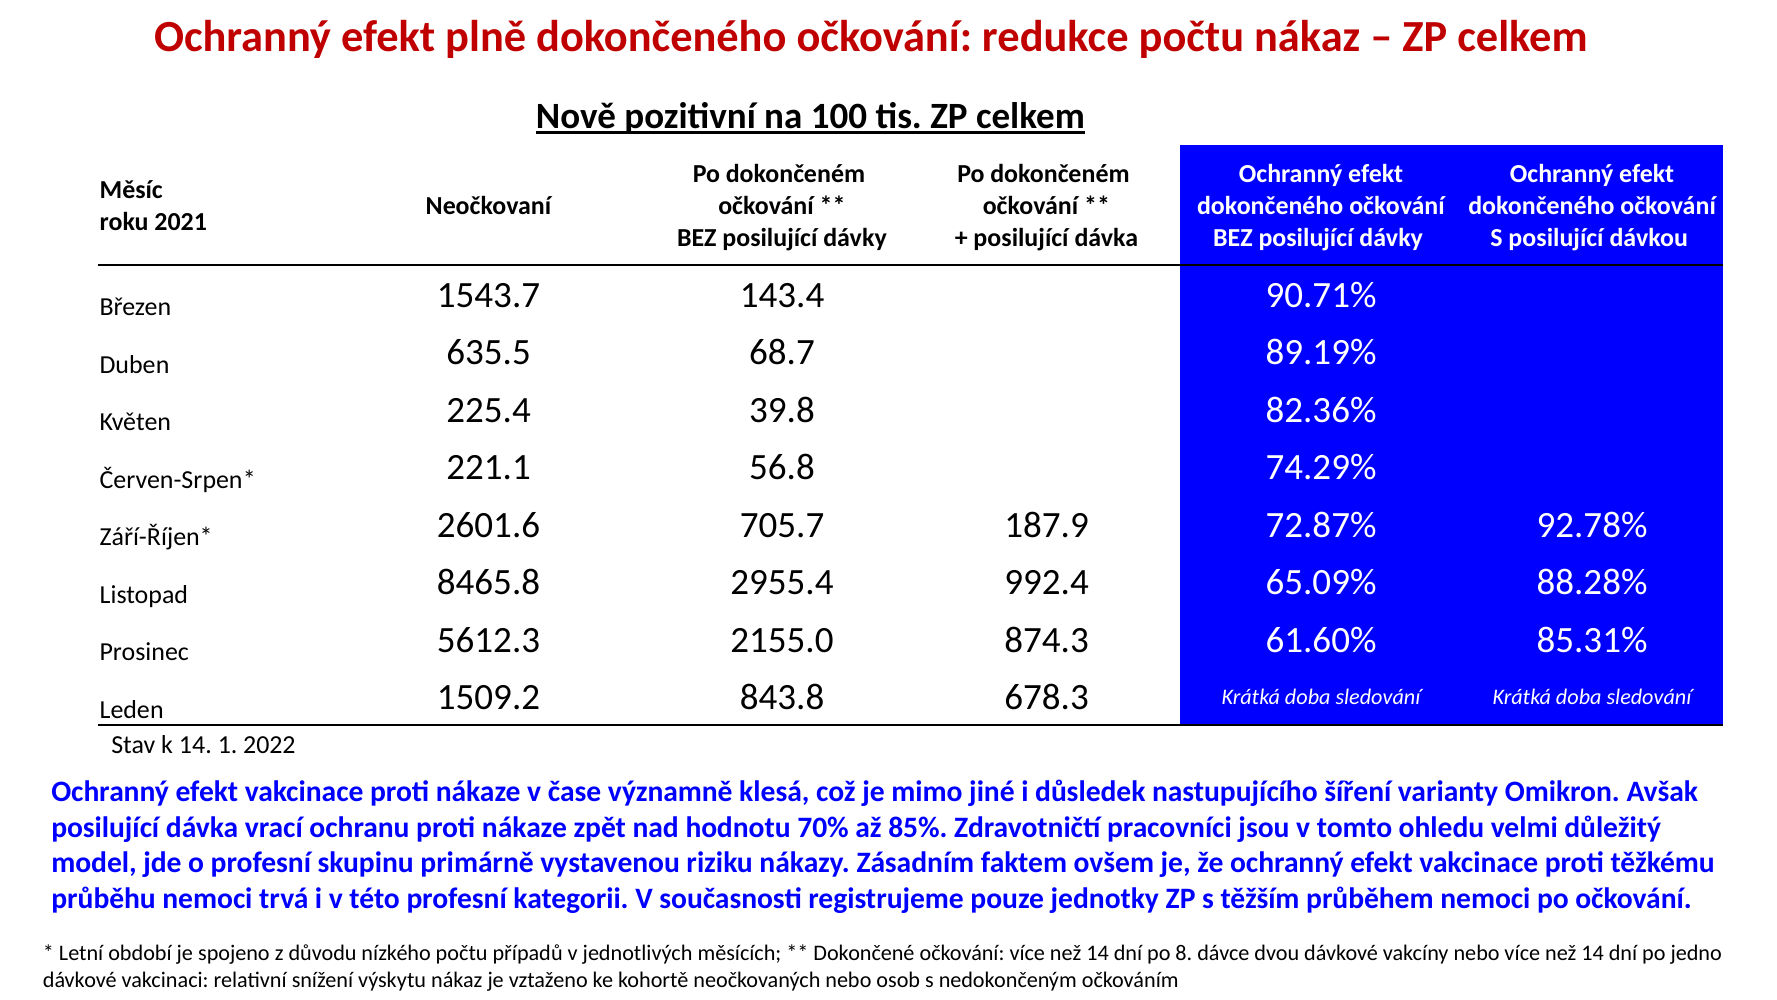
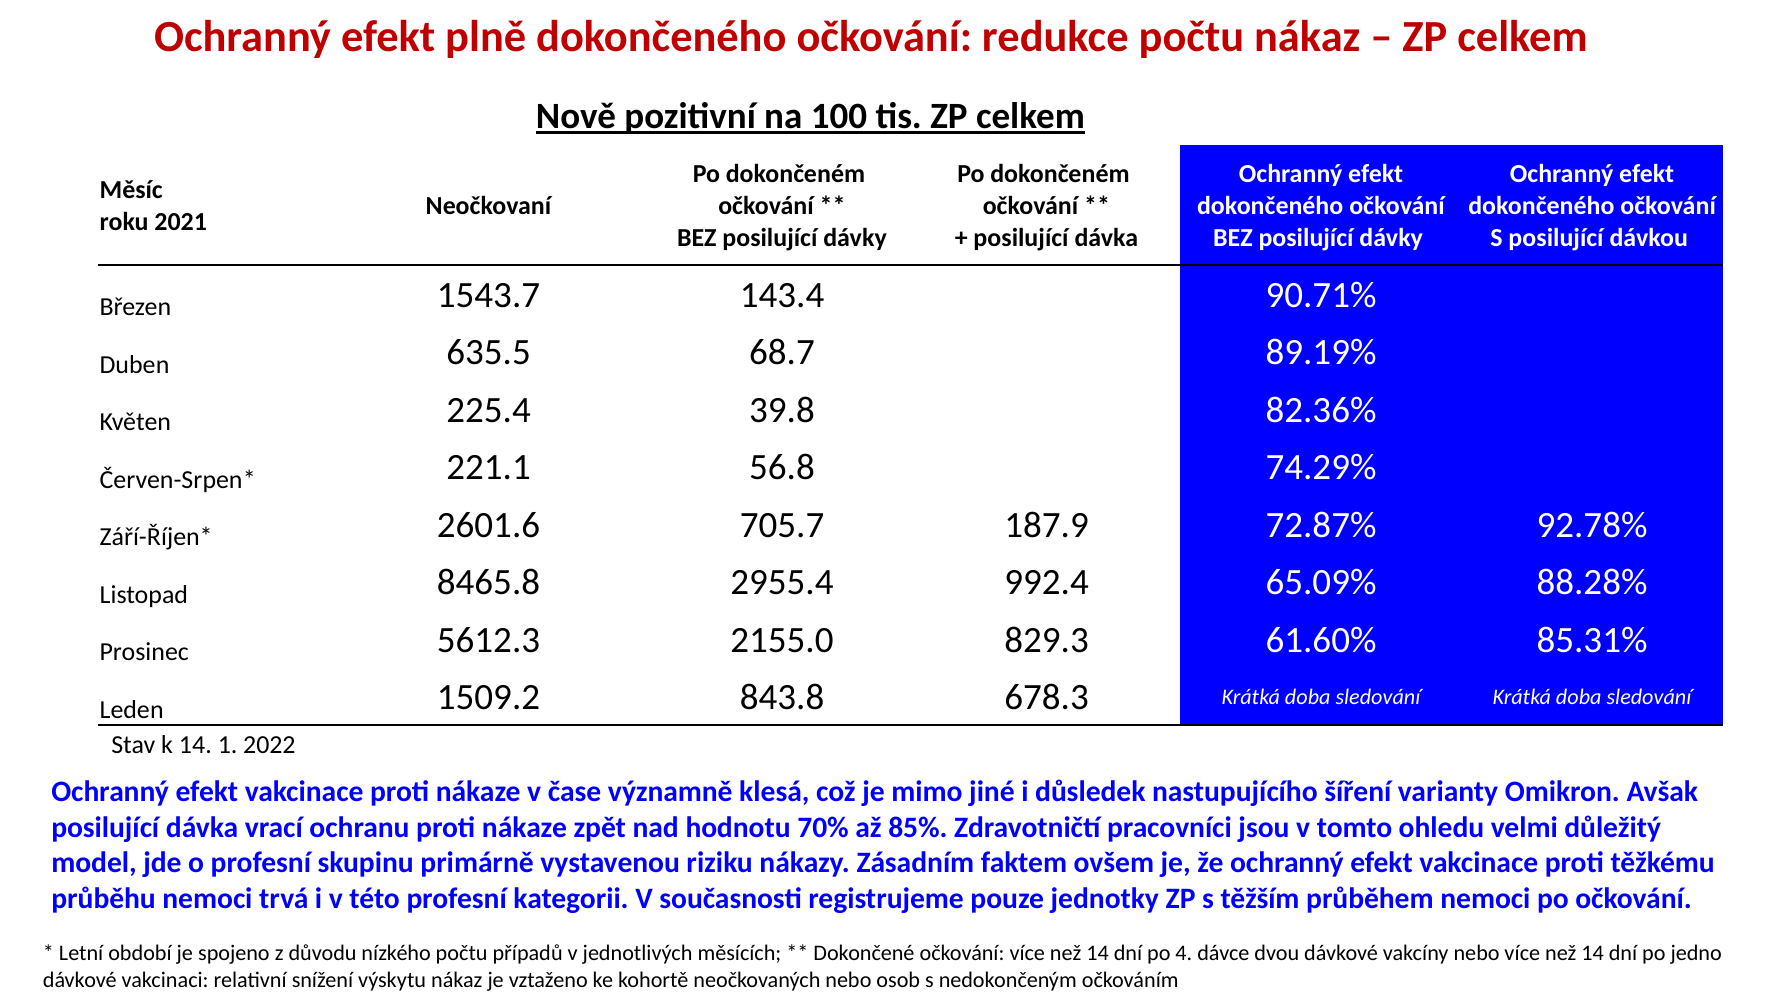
874.3: 874.3 -> 829.3 (1047, 640)
8: 8 -> 4 (1184, 953)
